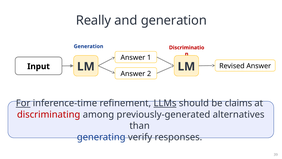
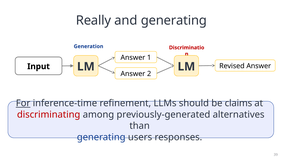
and generation: generation -> generating (174, 20)
LLMs underline: present -> none (165, 103)
verify: verify -> users (140, 137)
